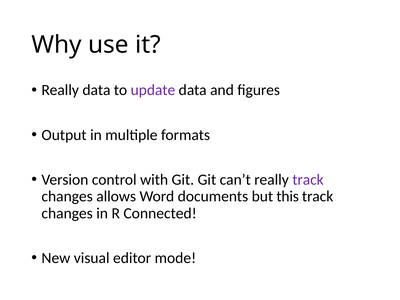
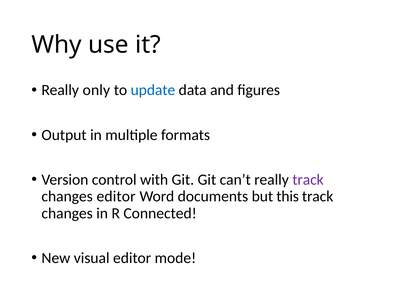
Really data: data -> only (96, 90)
update colour: purple -> blue (153, 90)
changes allows: allows -> editor (116, 196)
